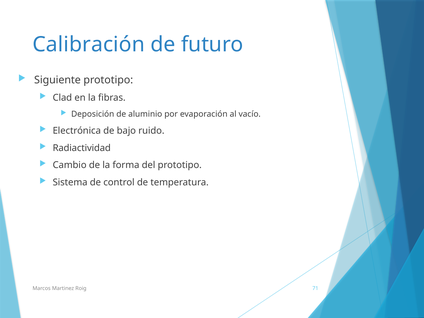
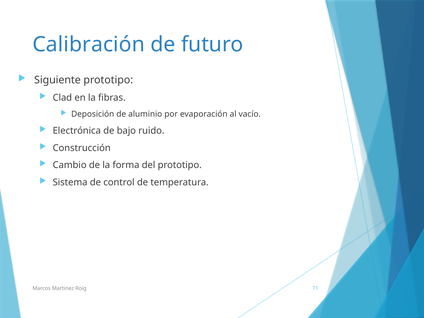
Radiactividad: Radiactividad -> Construcción (82, 148)
